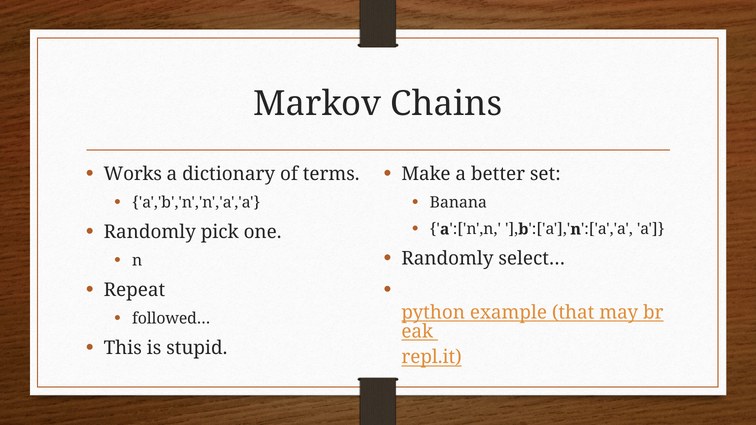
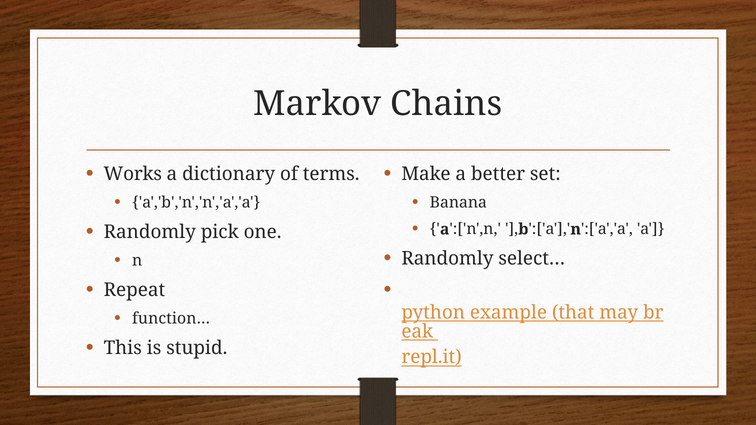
followed…: followed… -> function… (171, 319)
